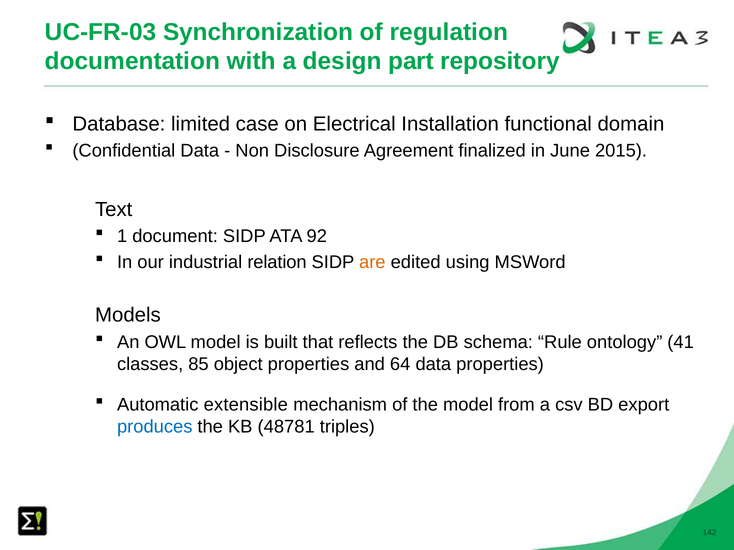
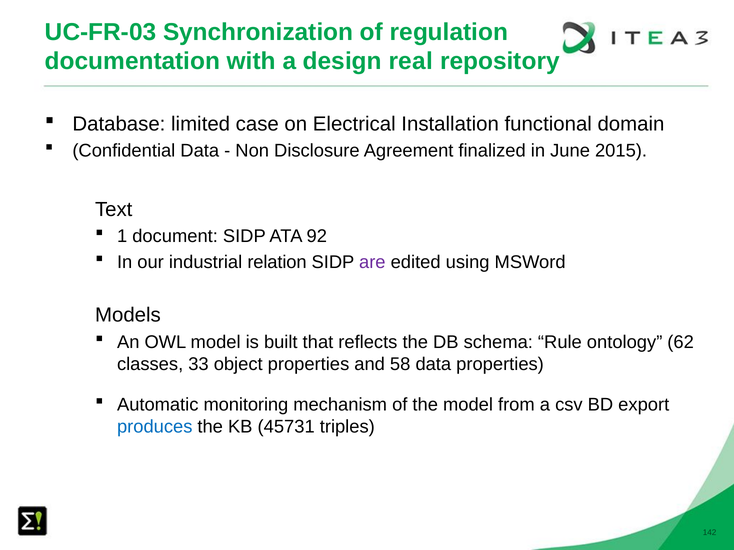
part: part -> real (411, 61)
are colour: orange -> purple (372, 262)
41: 41 -> 62 (681, 342)
85: 85 -> 33 (198, 364)
64: 64 -> 58 (400, 364)
extensible: extensible -> monitoring (246, 405)
48781: 48781 -> 45731 (286, 427)
